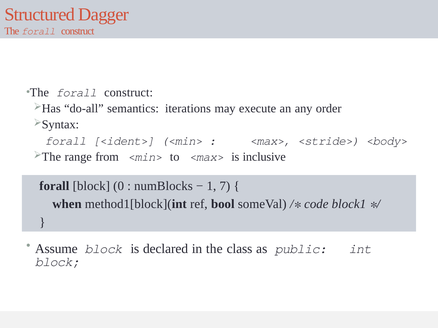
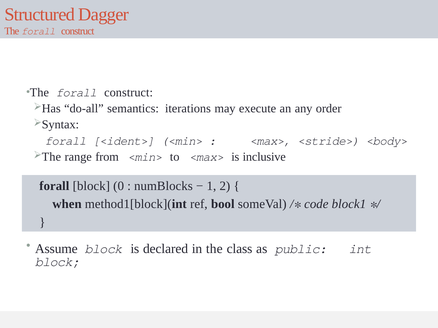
7: 7 -> 2 (225, 186)
